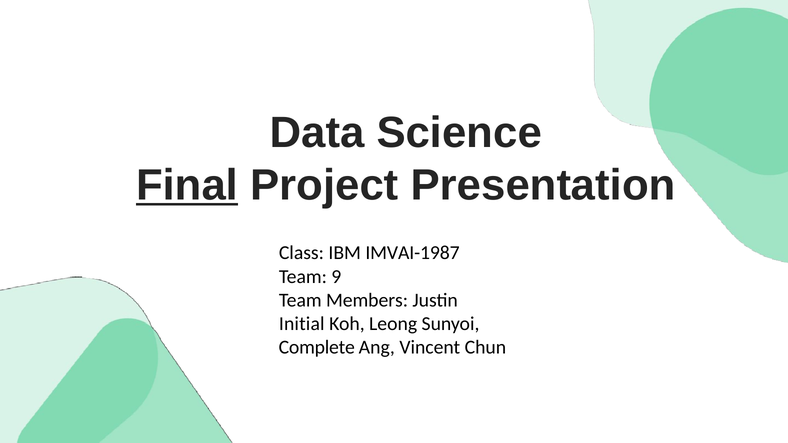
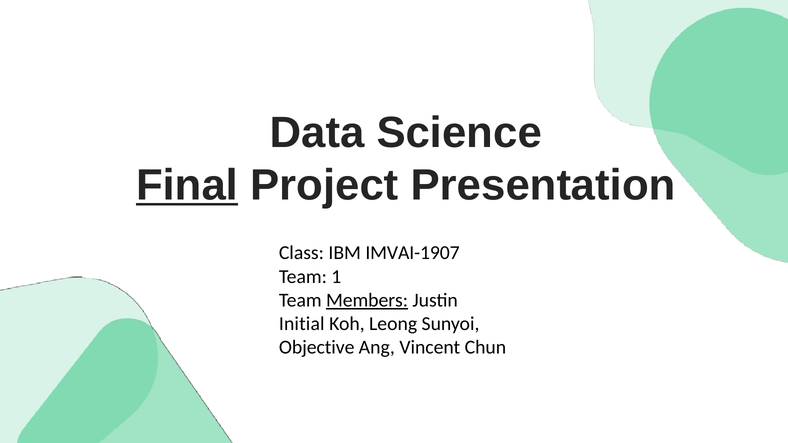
IMVAI-1987: IMVAI-1987 -> IMVAI-1907 (413, 253)
9: 9 -> 1 (336, 277)
Members underline: none -> present (367, 300)
Complete: Complete -> Objective (317, 348)
